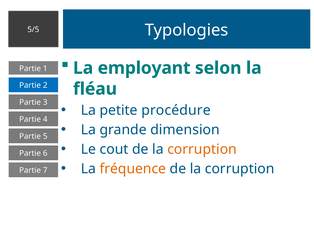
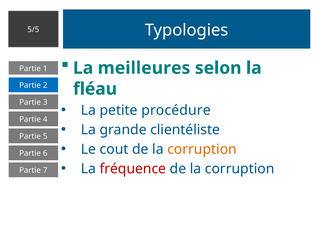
employant: employant -> meilleures (144, 68)
dimension: dimension -> clientéliste (185, 130)
fréquence colour: orange -> red (133, 169)
